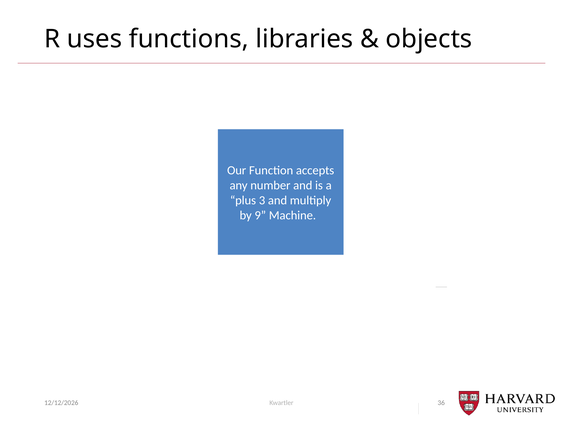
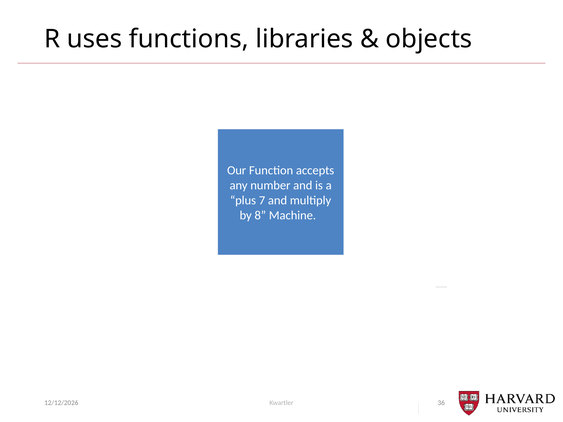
3: 3 -> 7 (262, 200)
9: 9 -> 8 (260, 215)
